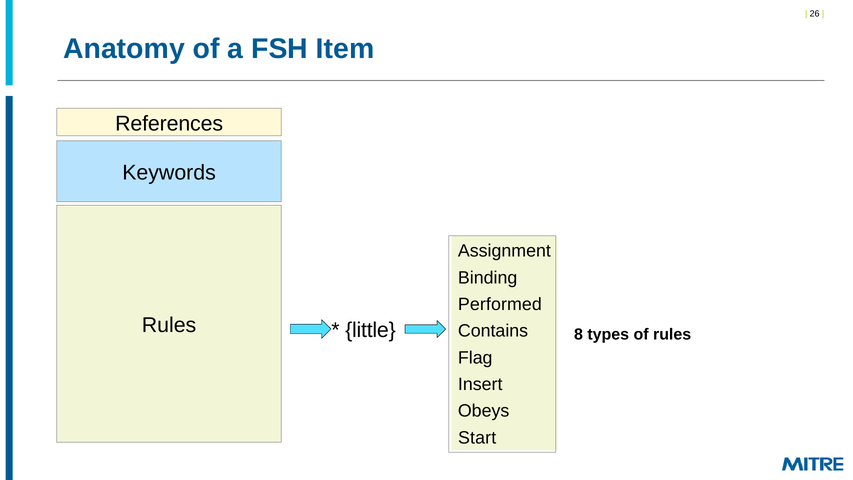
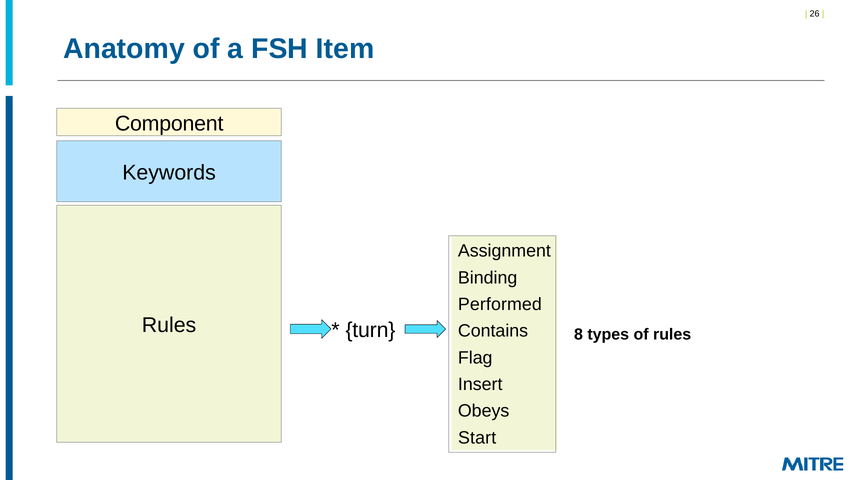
References: References -> Component (169, 124)
little: little -> turn (370, 330)
